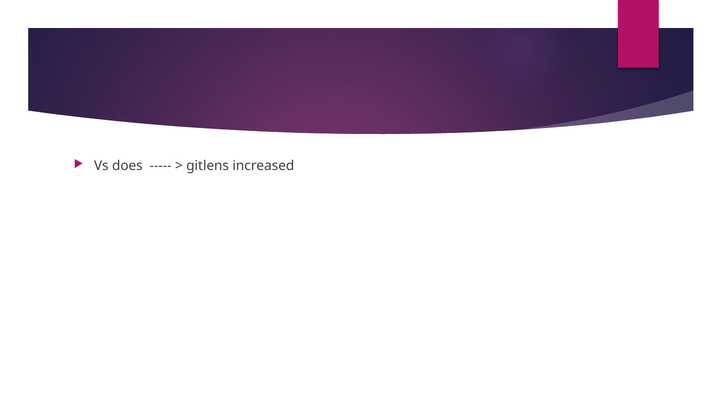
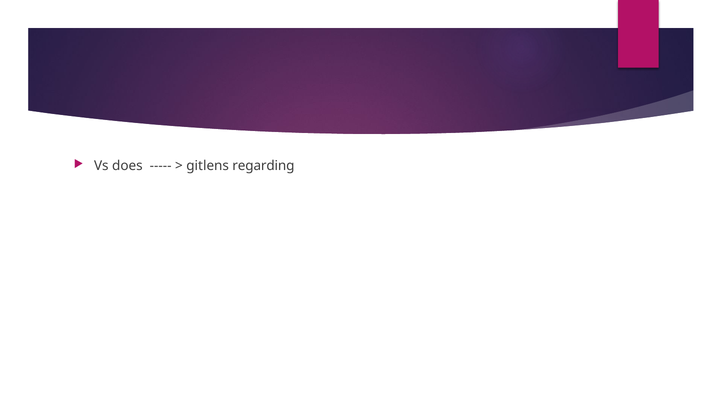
increased: increased -> regarding (263, 166)
